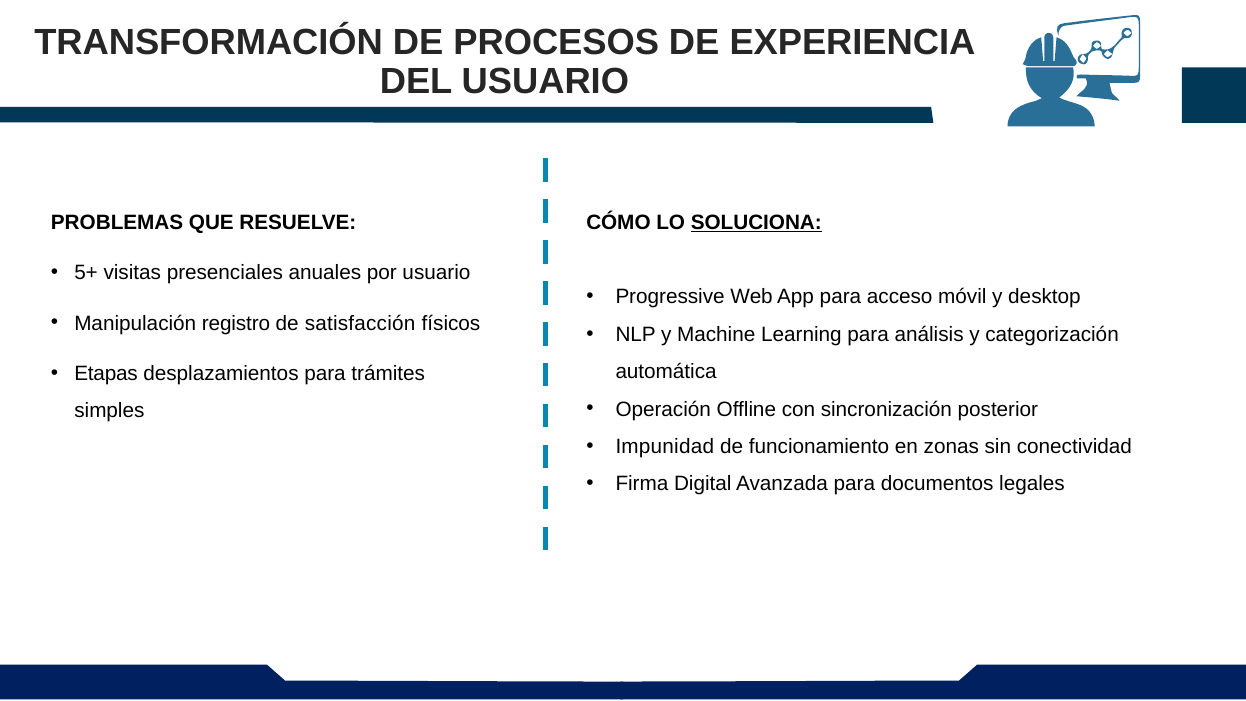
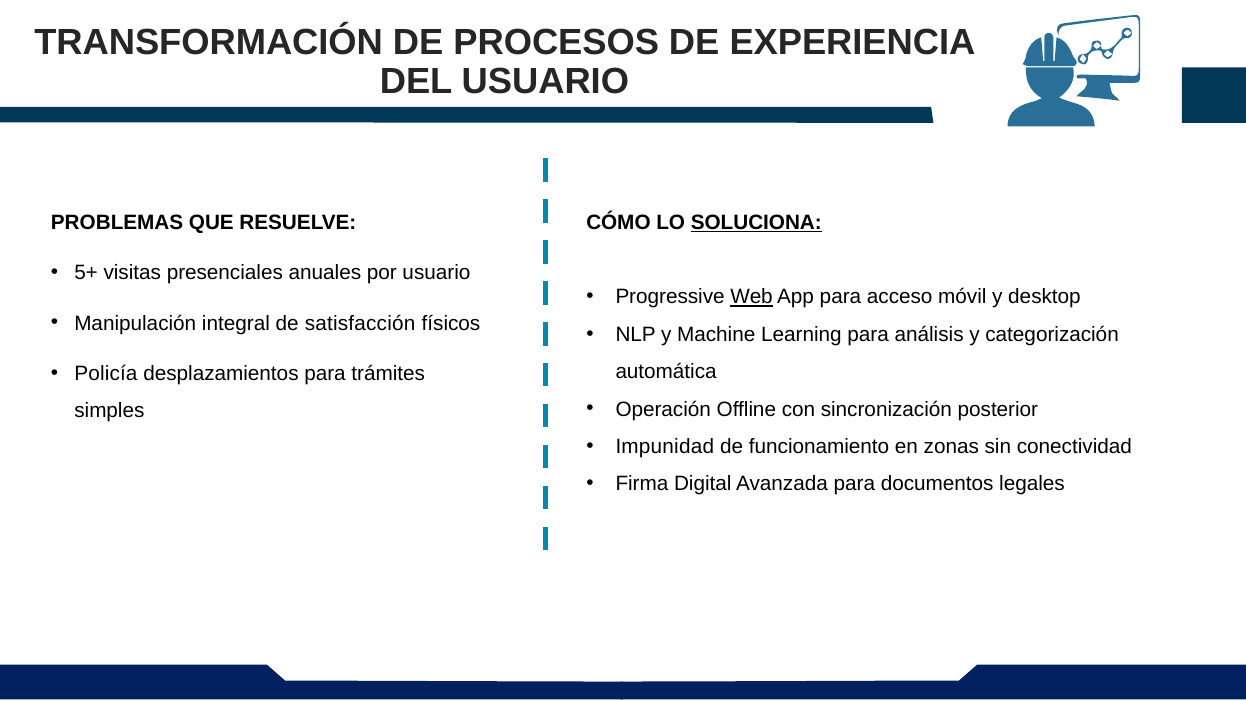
Web underline: none -> present (752, 297)
registro: registro -> integral (236, 323)
Etapas: Etapas -> Policía (106, 373)
